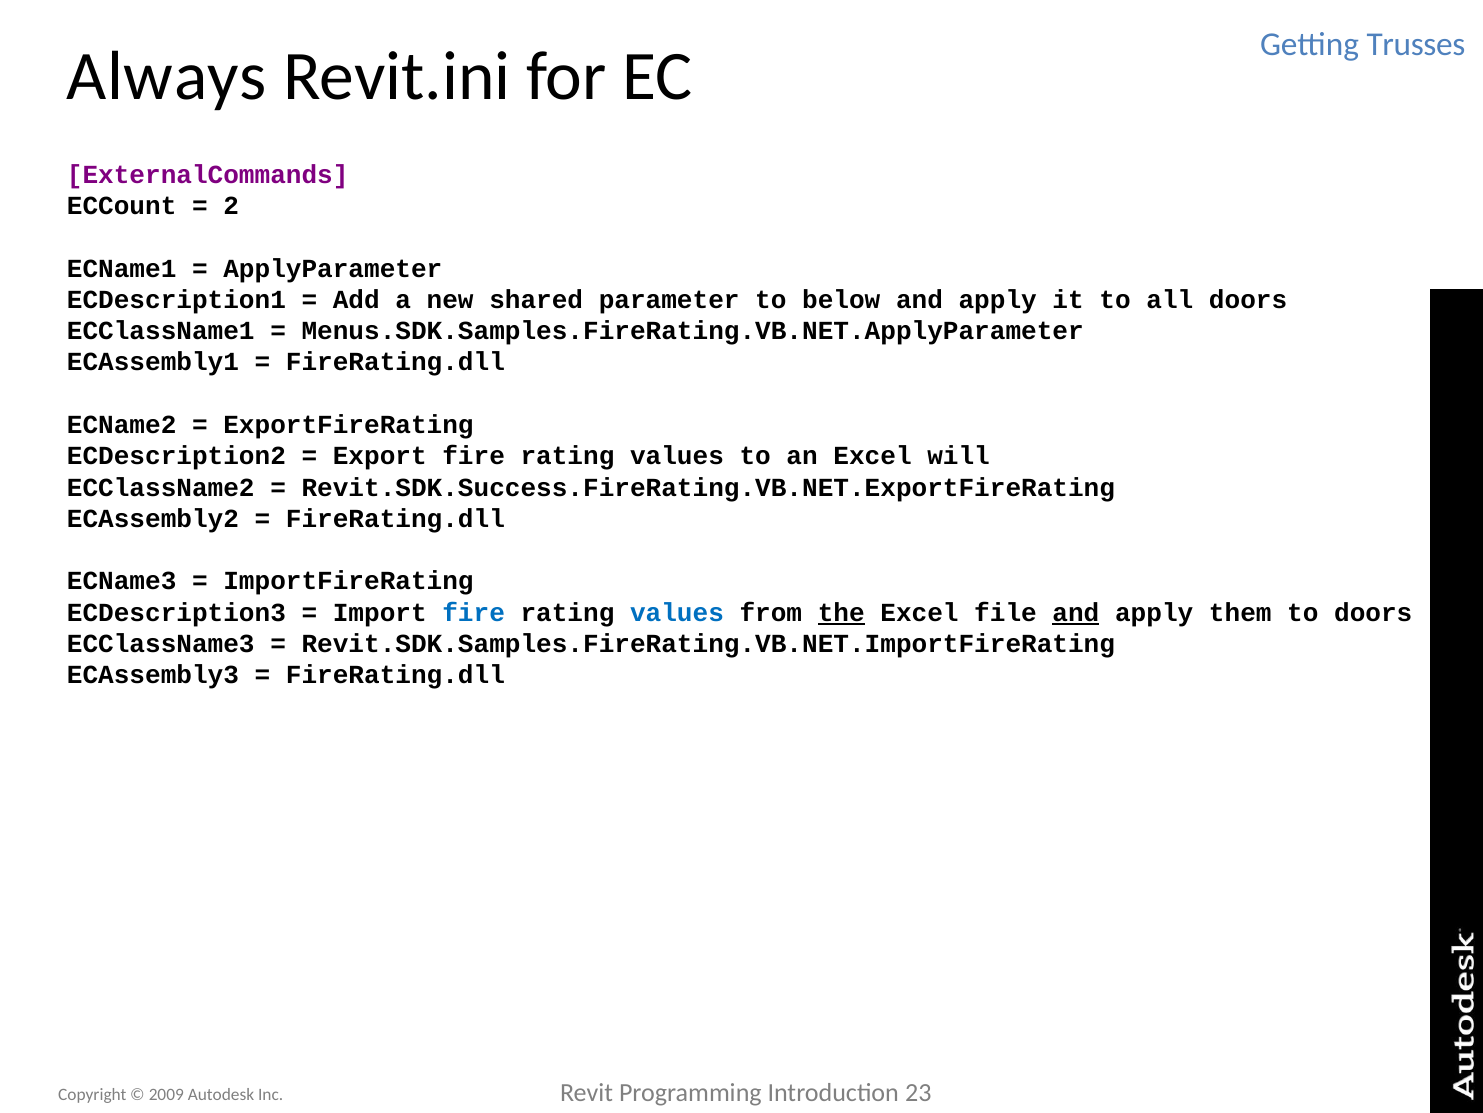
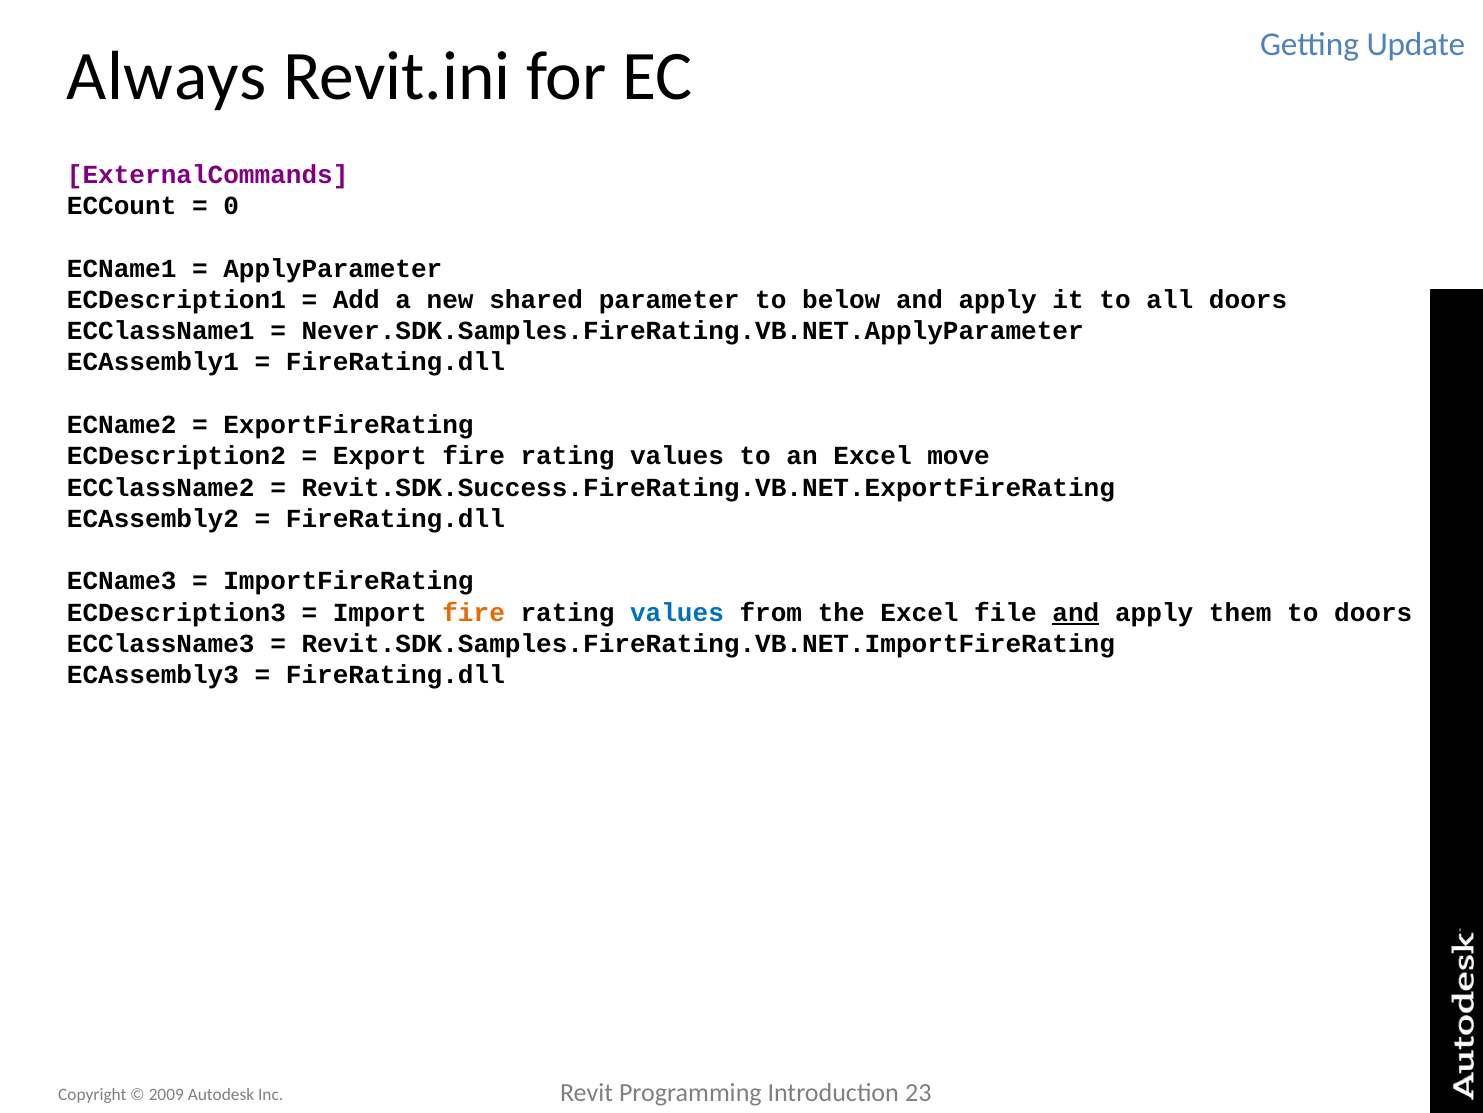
Trusses: Trusses -> Update (1416, 44)
2: 2 -> 0 (231, 206)
Menus.SDK.Samples.FireRating.VB.NET.ApplyParameter: Menus.SDK.Samples.FireRating.VB.NET.ApplyParameter -> Never.SDK.Samples.FireRating.VB.NET.ApplyParameter (693, 331)
will: will -> move (959, 456)
fire colour: blue -> orange (474, 613)
the underline: present -> none (841, 613)
